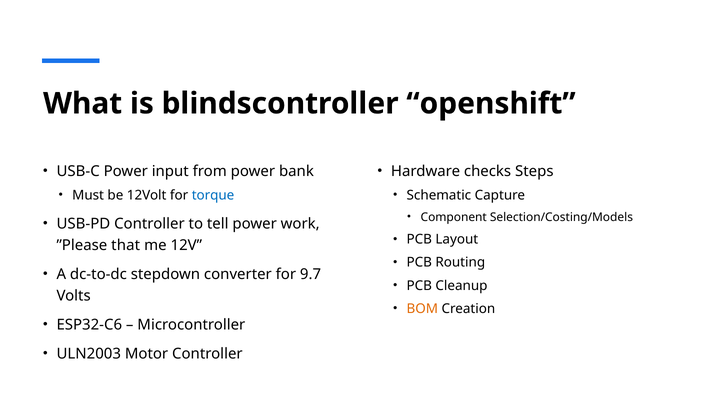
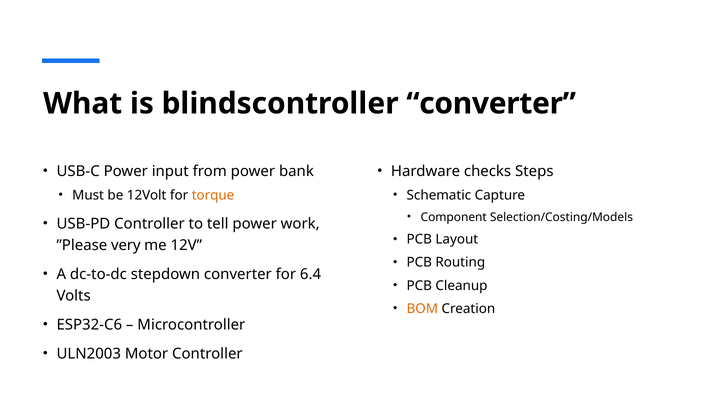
blindscontroller openshift: openshift -> converter (491, 104)
torque colour: blue -> orange (213, 195)
that: that -> very (126, 245)
9.7: 9.7 -> 6.4 (311, 274)
